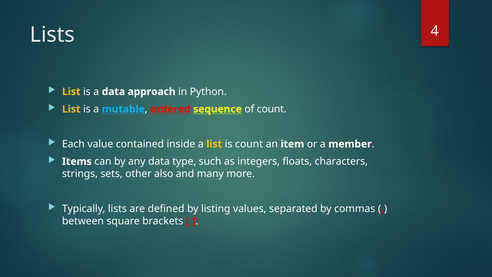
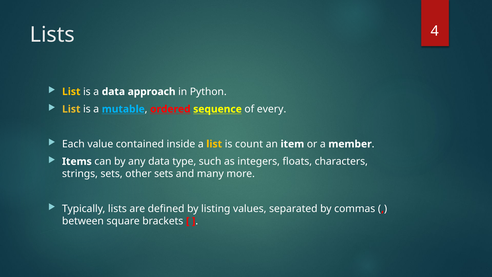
of count: count -> every (272, 109)
other also: also -> sets (164, 174)
